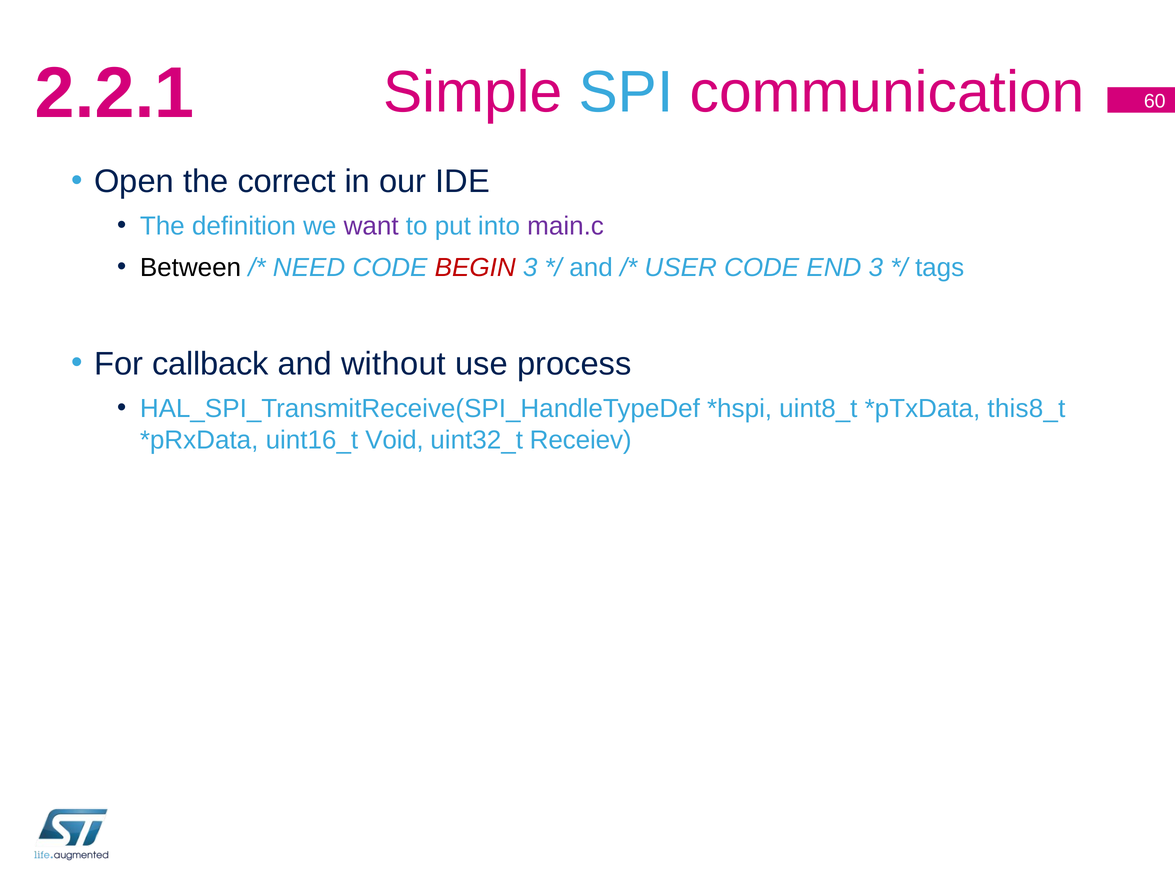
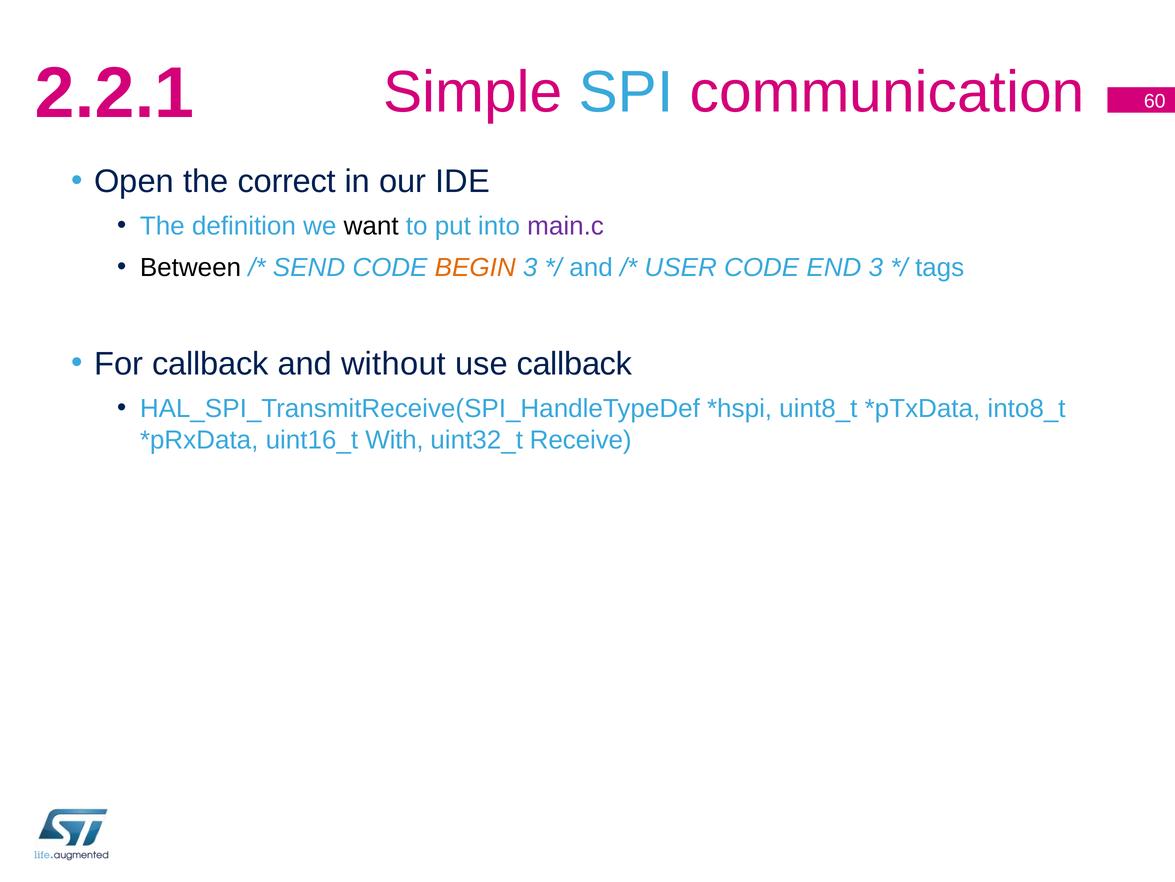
want colour: purple -> black (371, 226)
NEED: NEED -> SEND (309, 267)
BEGIN colour: red -> orange (475, 267)
use process: process -> callback (574, 364)
this8_t: this8_t -> into8_t (1027, 408)
Void: Void -> With (394, 440)
Receiev: Receiev -> Receive (581, 440)
